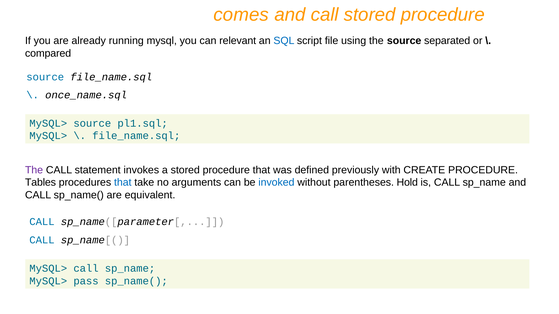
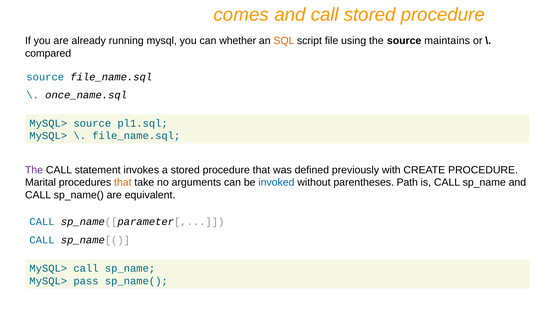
relevant: relevant -> whether (238, 41)
SQL colour: blue -> orange (284, 41)
separated: separated -> maintains (447, 41)
Tables: Tables -> Marital (40, 183)
that colour: blue -> orange (123, 183)
Hold: Hold -> Path (407, 183)
